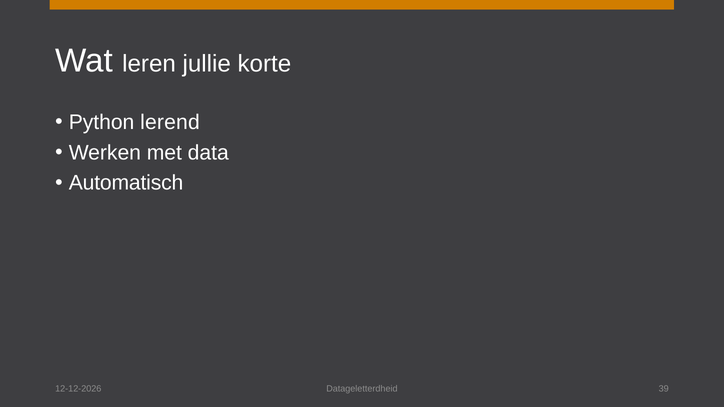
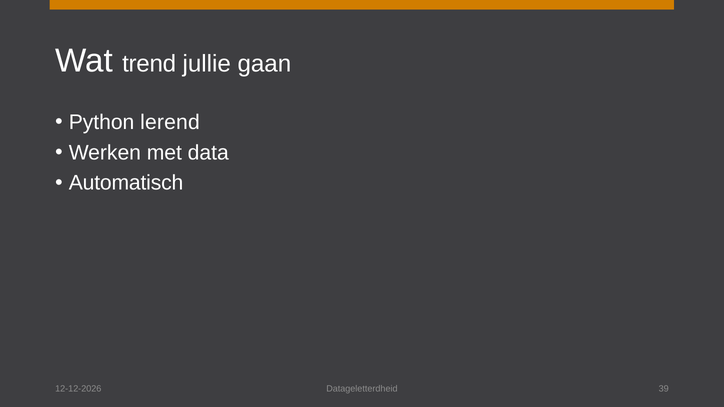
leren: leren -> trend (149, 64)
korte: korte -> gaan (264, 64)
